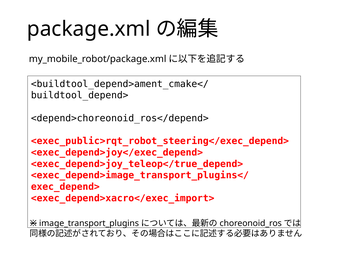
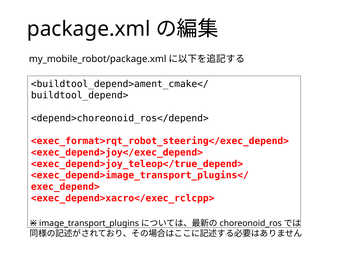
<exec_public>rqt_robot_steering</exec_depend>: <exec_public>rqt_robot_steering</exec_depend> -> <exec_format>rqt_robot_steering</exec_depend> (160, 141)
<exec_depend>xacro</exec_import>: <exec_depend>xacro</exec_import> -> <exec_depend>xacro</exec_rclcpp> (123, 198)
